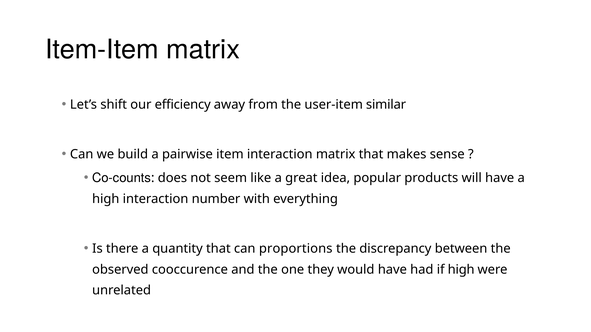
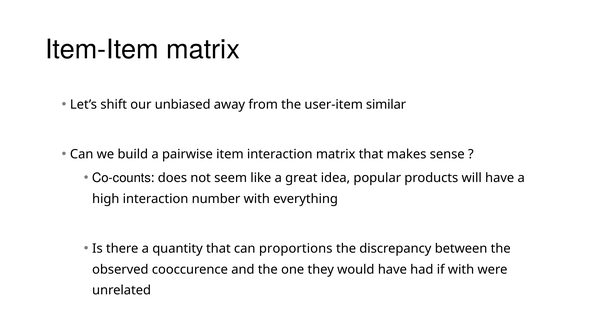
efficiency: efficiency -> unbiased (183, 105)
if high: high -> with (461, 270)
